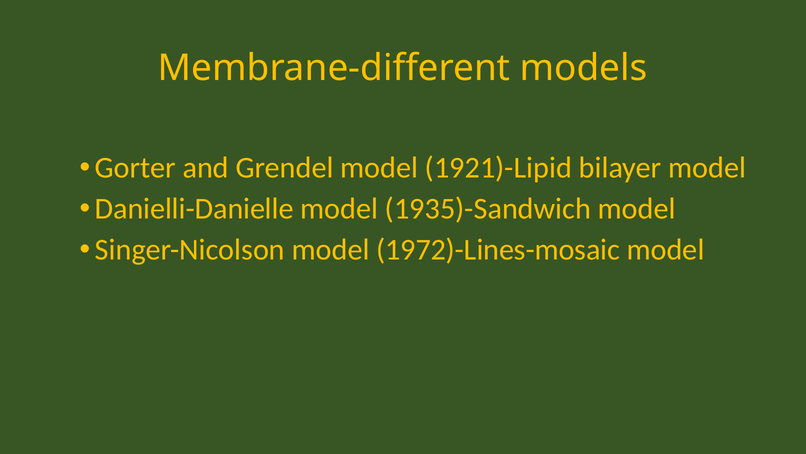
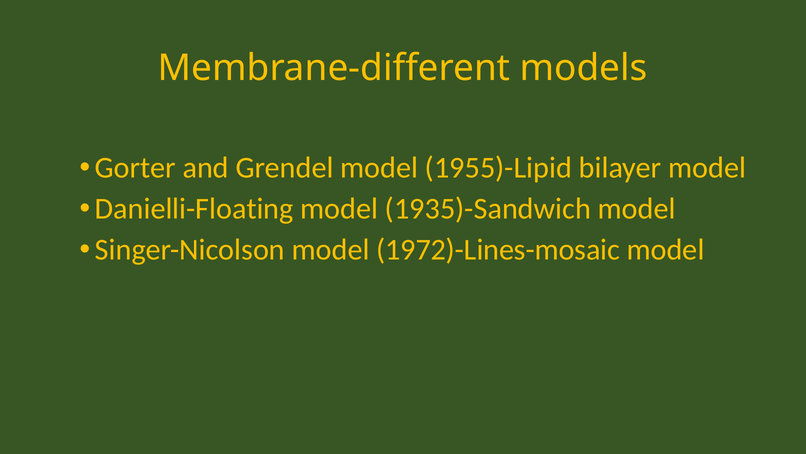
1921)-Lipid: 1921)-Lipid -> 1955)-Lipid (498, 167)
Danielli-Danielle: Danielli-Danielle -> Danielli-Floating (194, 209)
